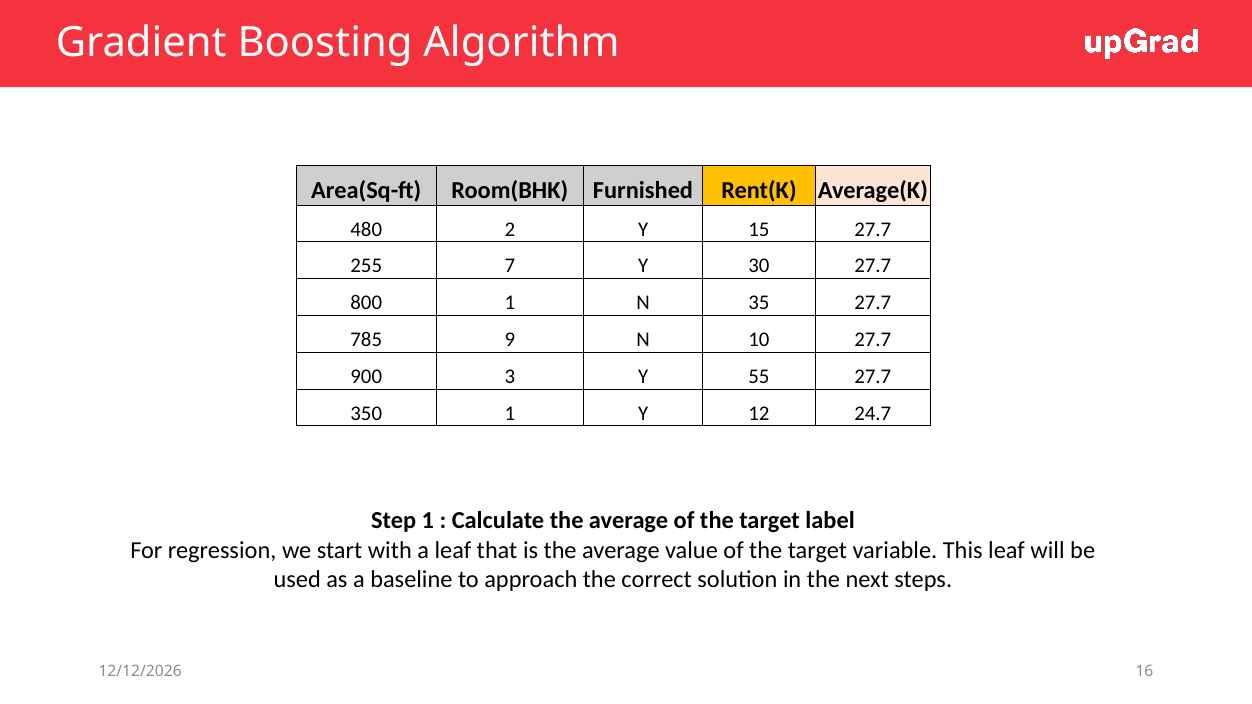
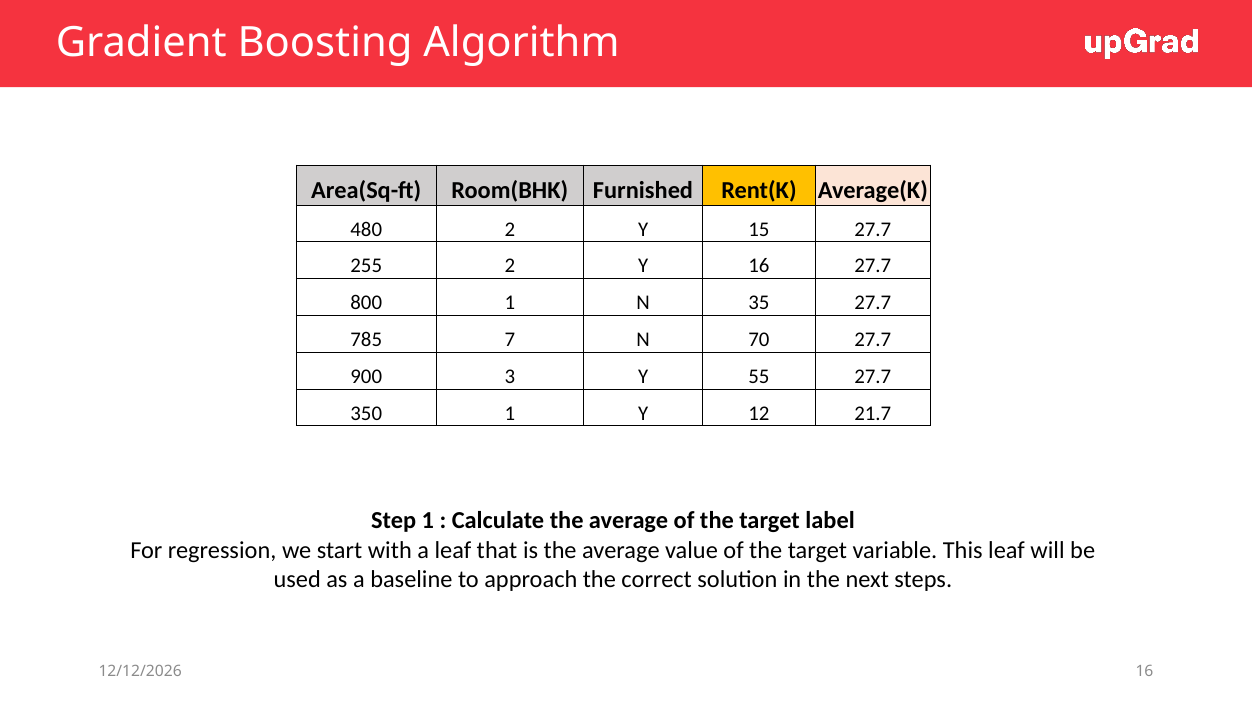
255 7: 7 -> 2 (510, 266)
Y 30: 30 -> 16 (759, 266)
9: 9 -> 7 (510, 340)
10: 10 -> 70 (759, 340)
24.7: 24.7 -> 21.7 (873, 413)
